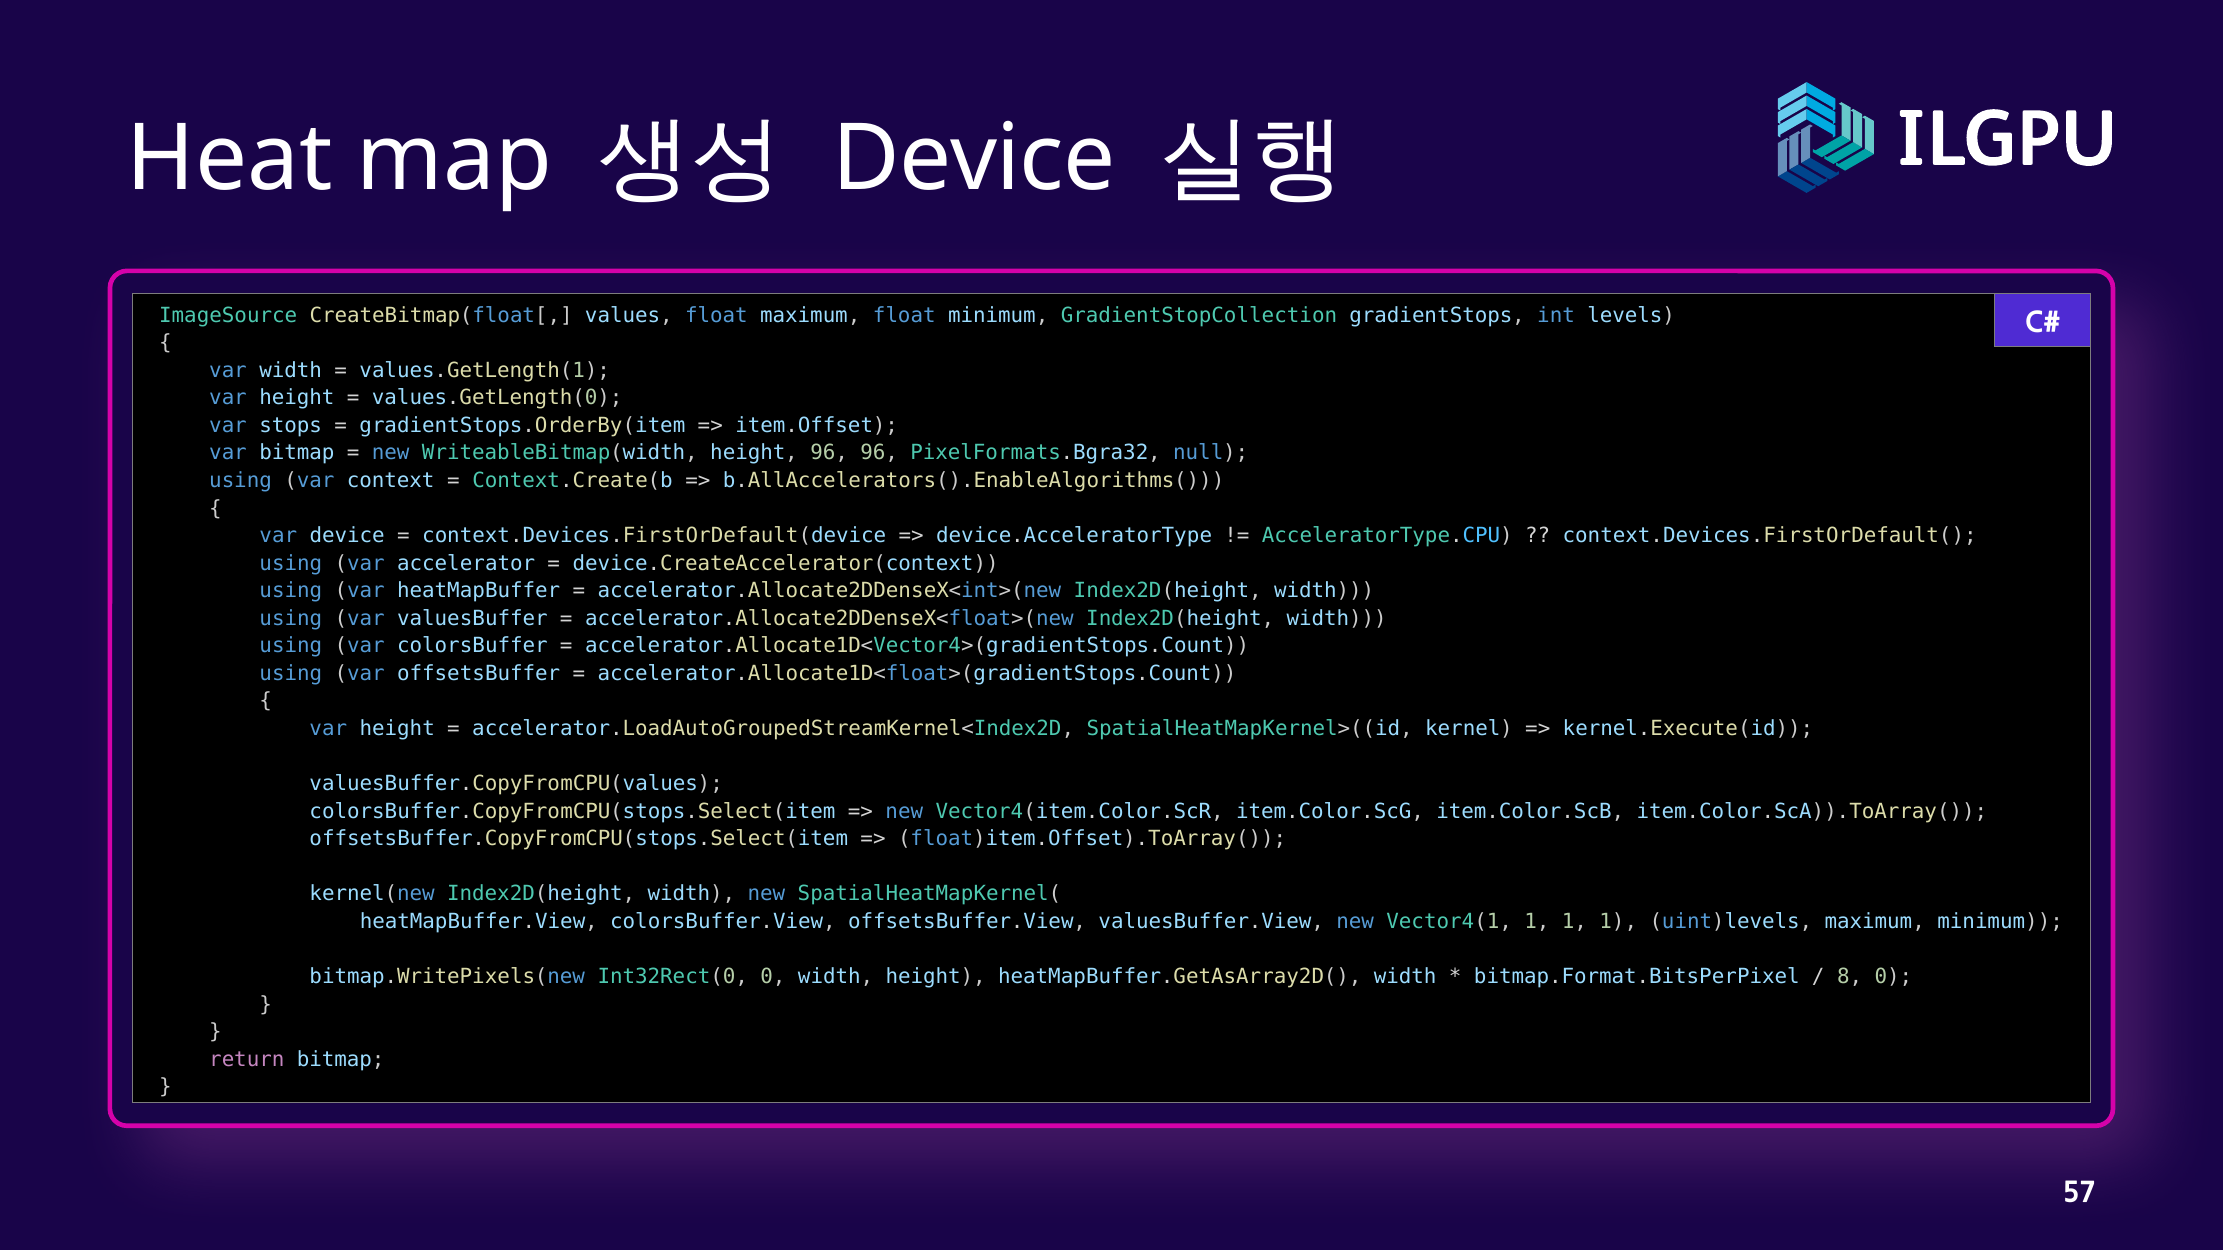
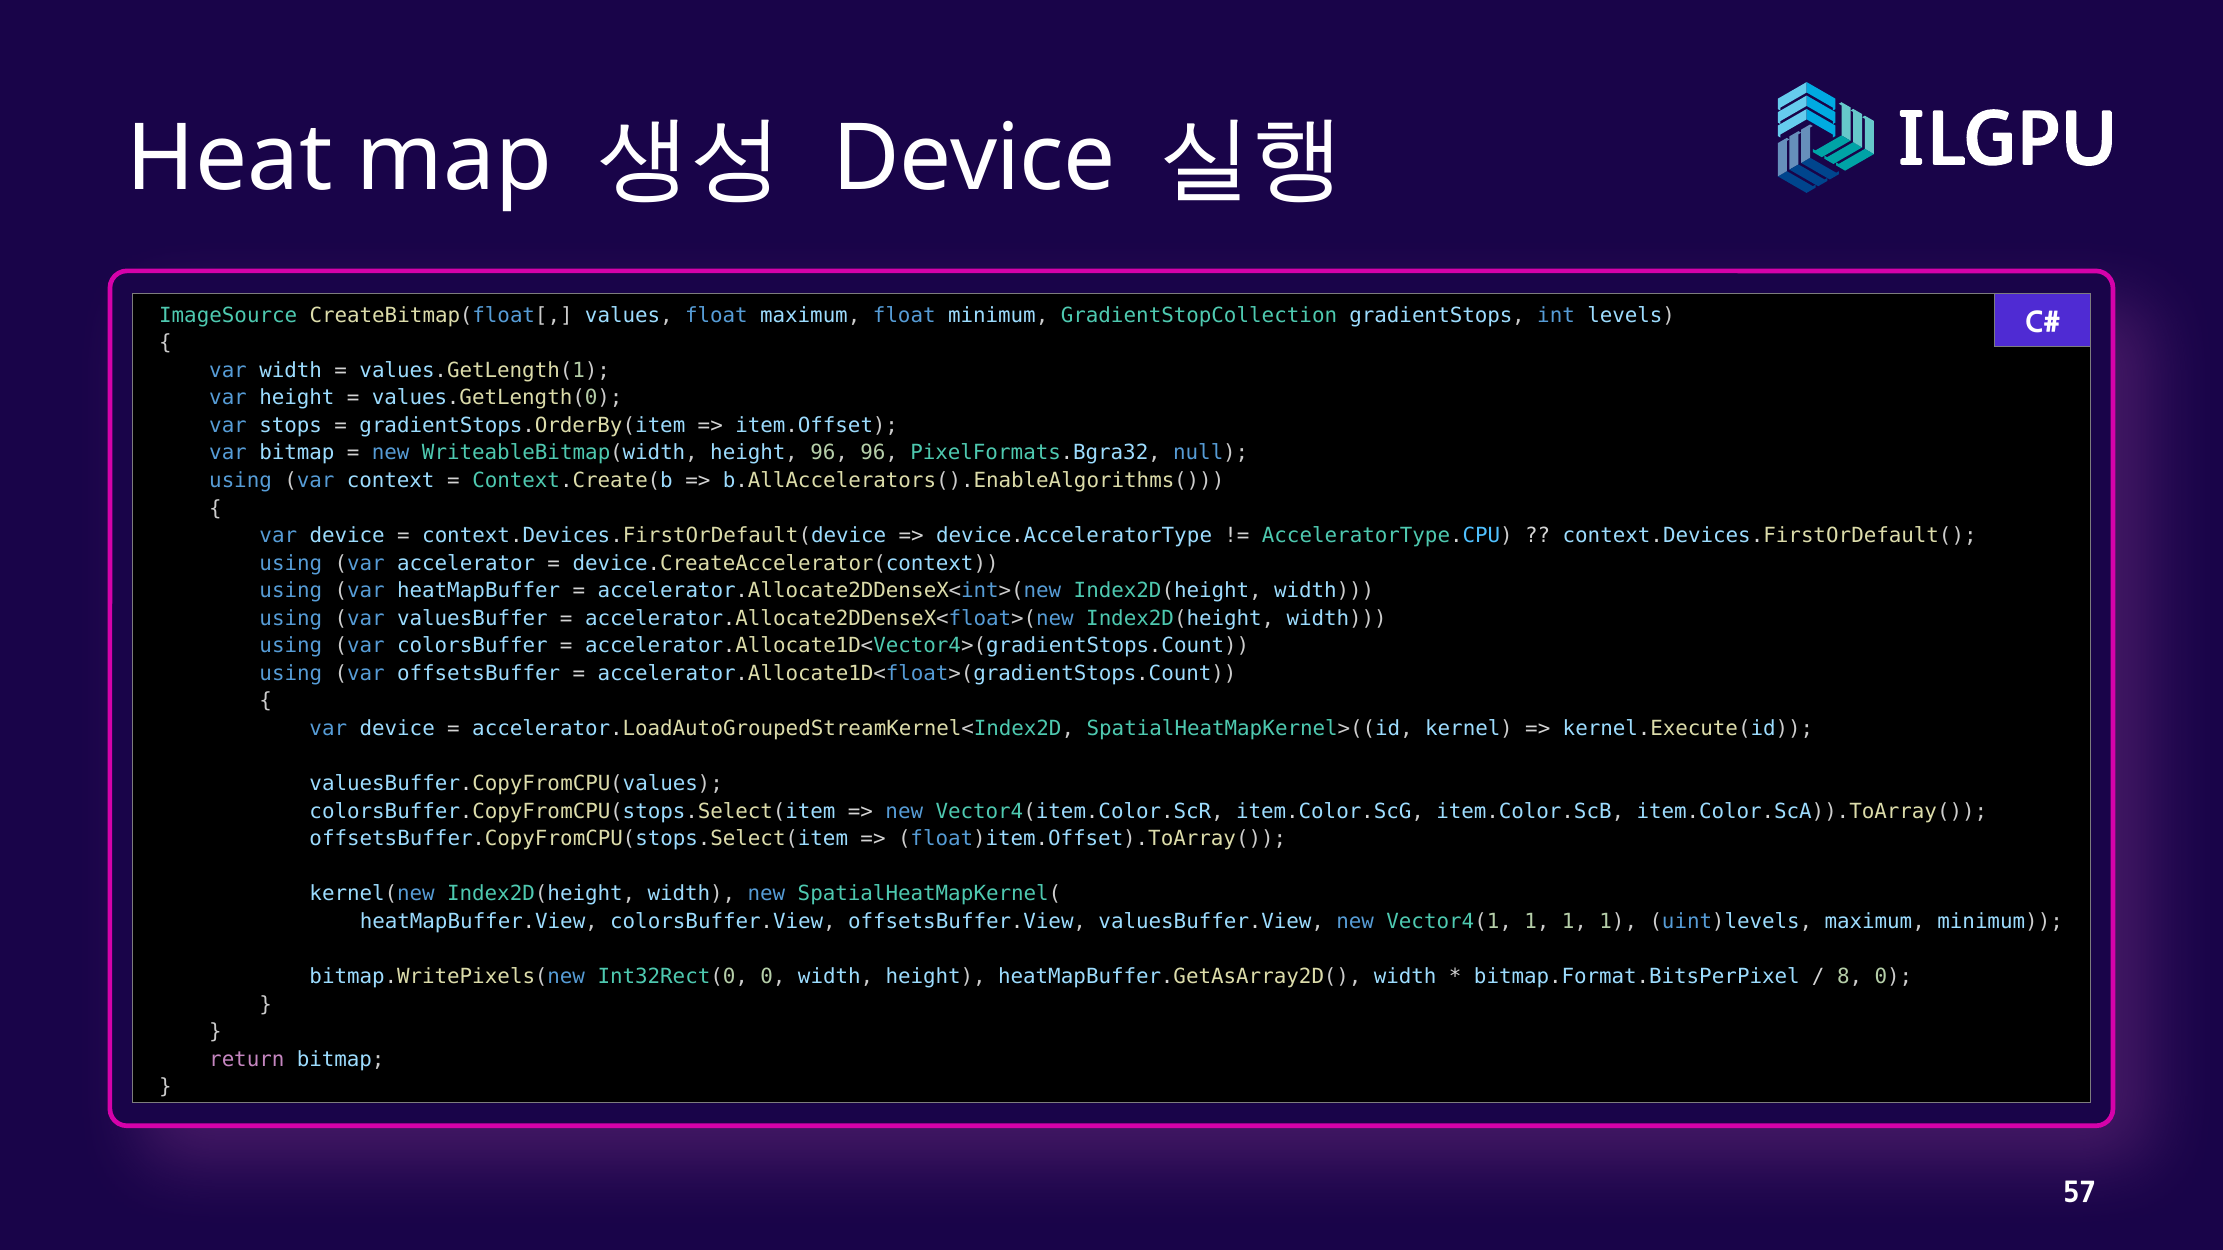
height: height -> device (397, 729)
